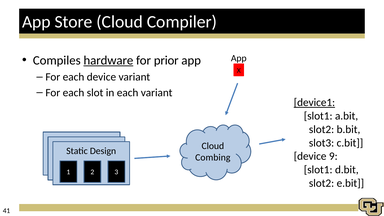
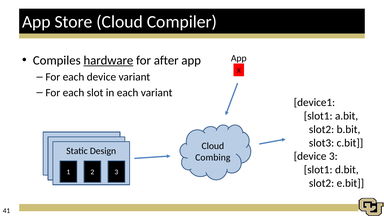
prior: prior -> after (166, 60)
device1 underline: present -> none (314, 103)
device 9: 9 -> 3 (333, 156)
